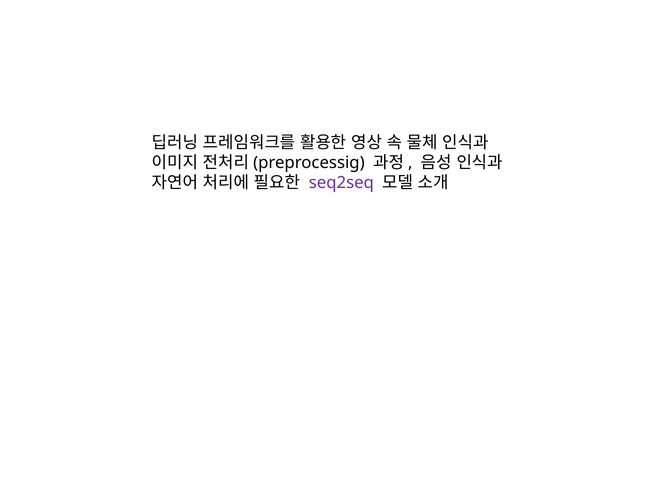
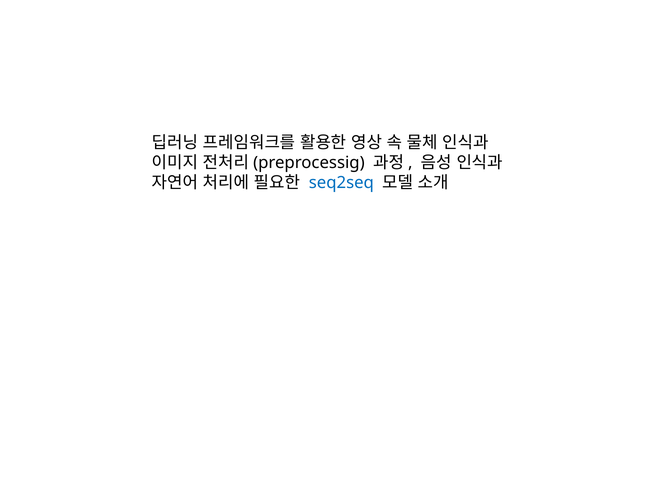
seq2seq colour: purple -> blue (341, 183)
